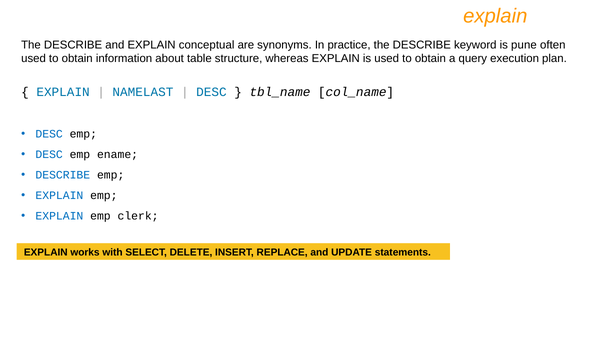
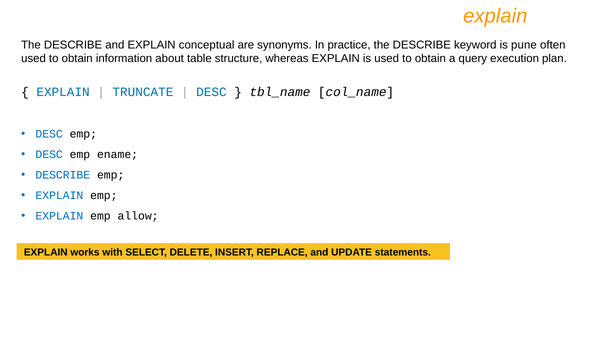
NAMELAST: NAMELAST -> TRUNCATE (143, 92)
clerk: clerk -> allow (138, 216)
